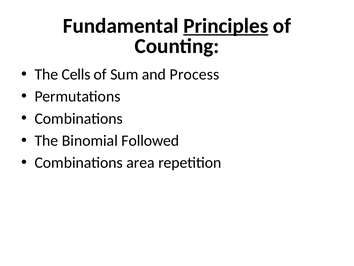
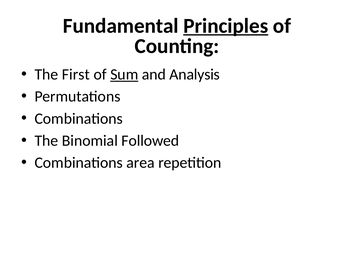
Cells: Cells -> First (76, 74)
Sum underline: none -> present (124, 74)
Process: Process -> Analysis (195, 74)
